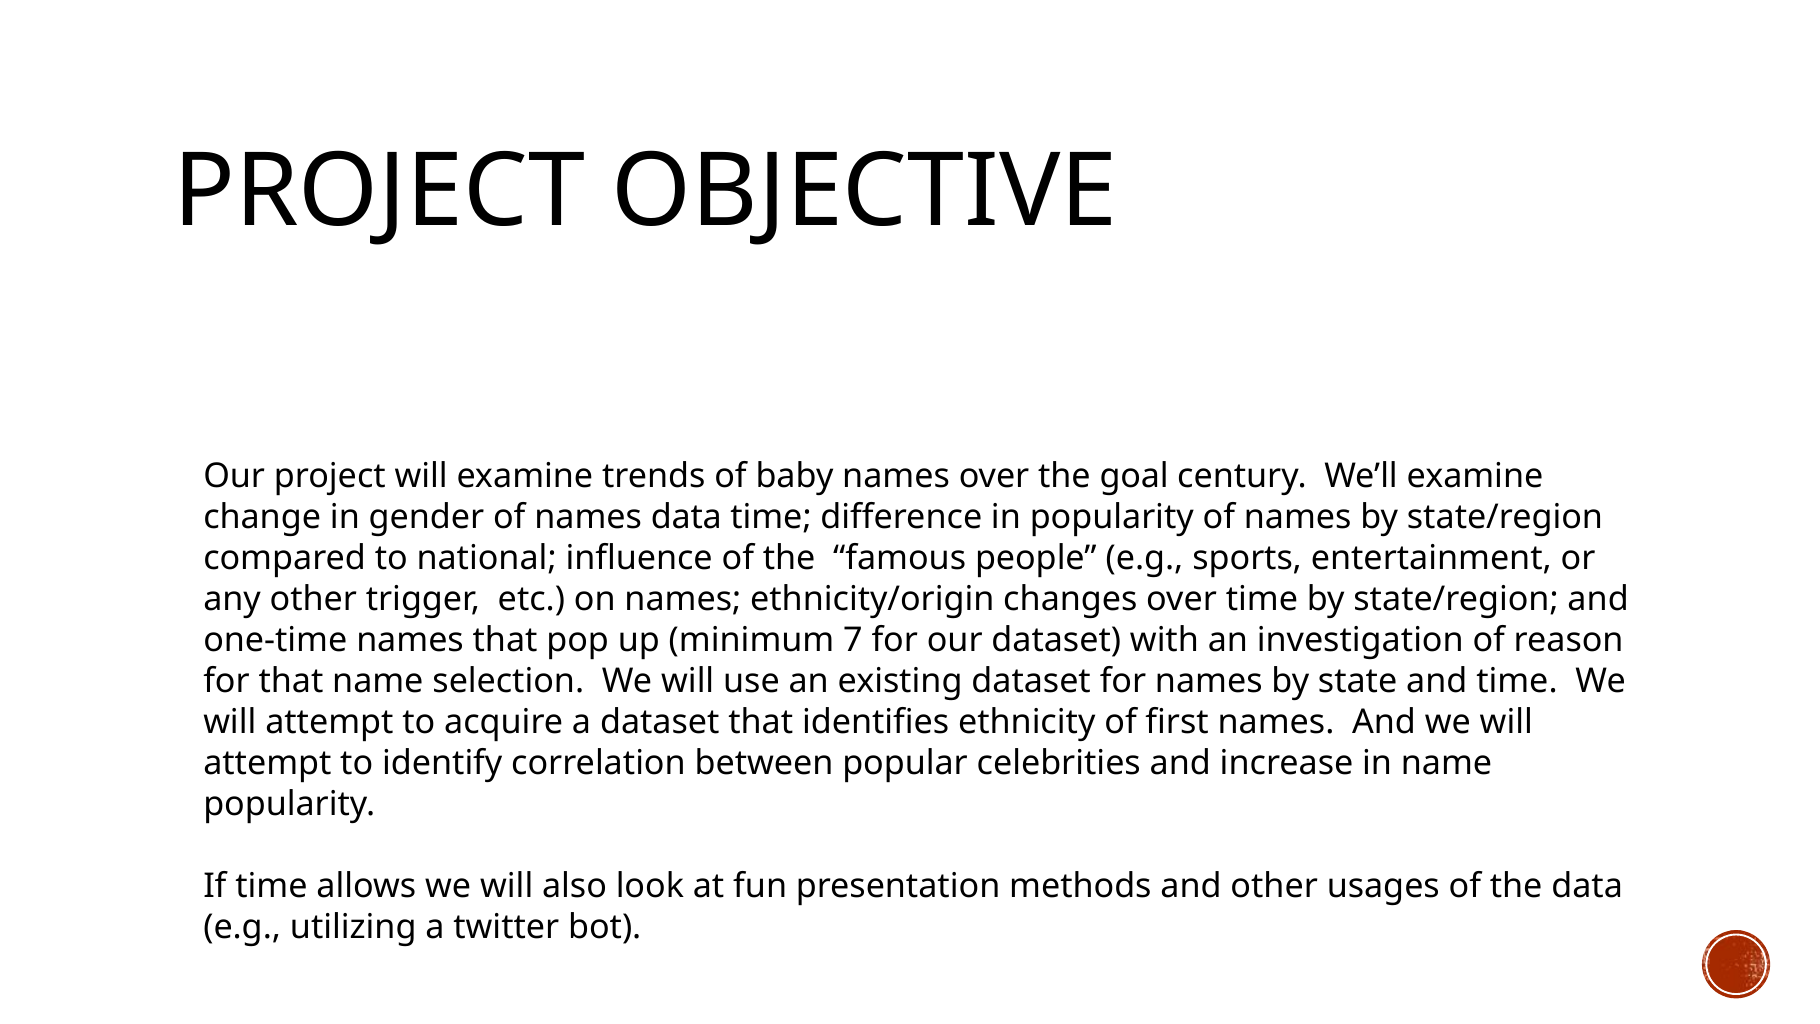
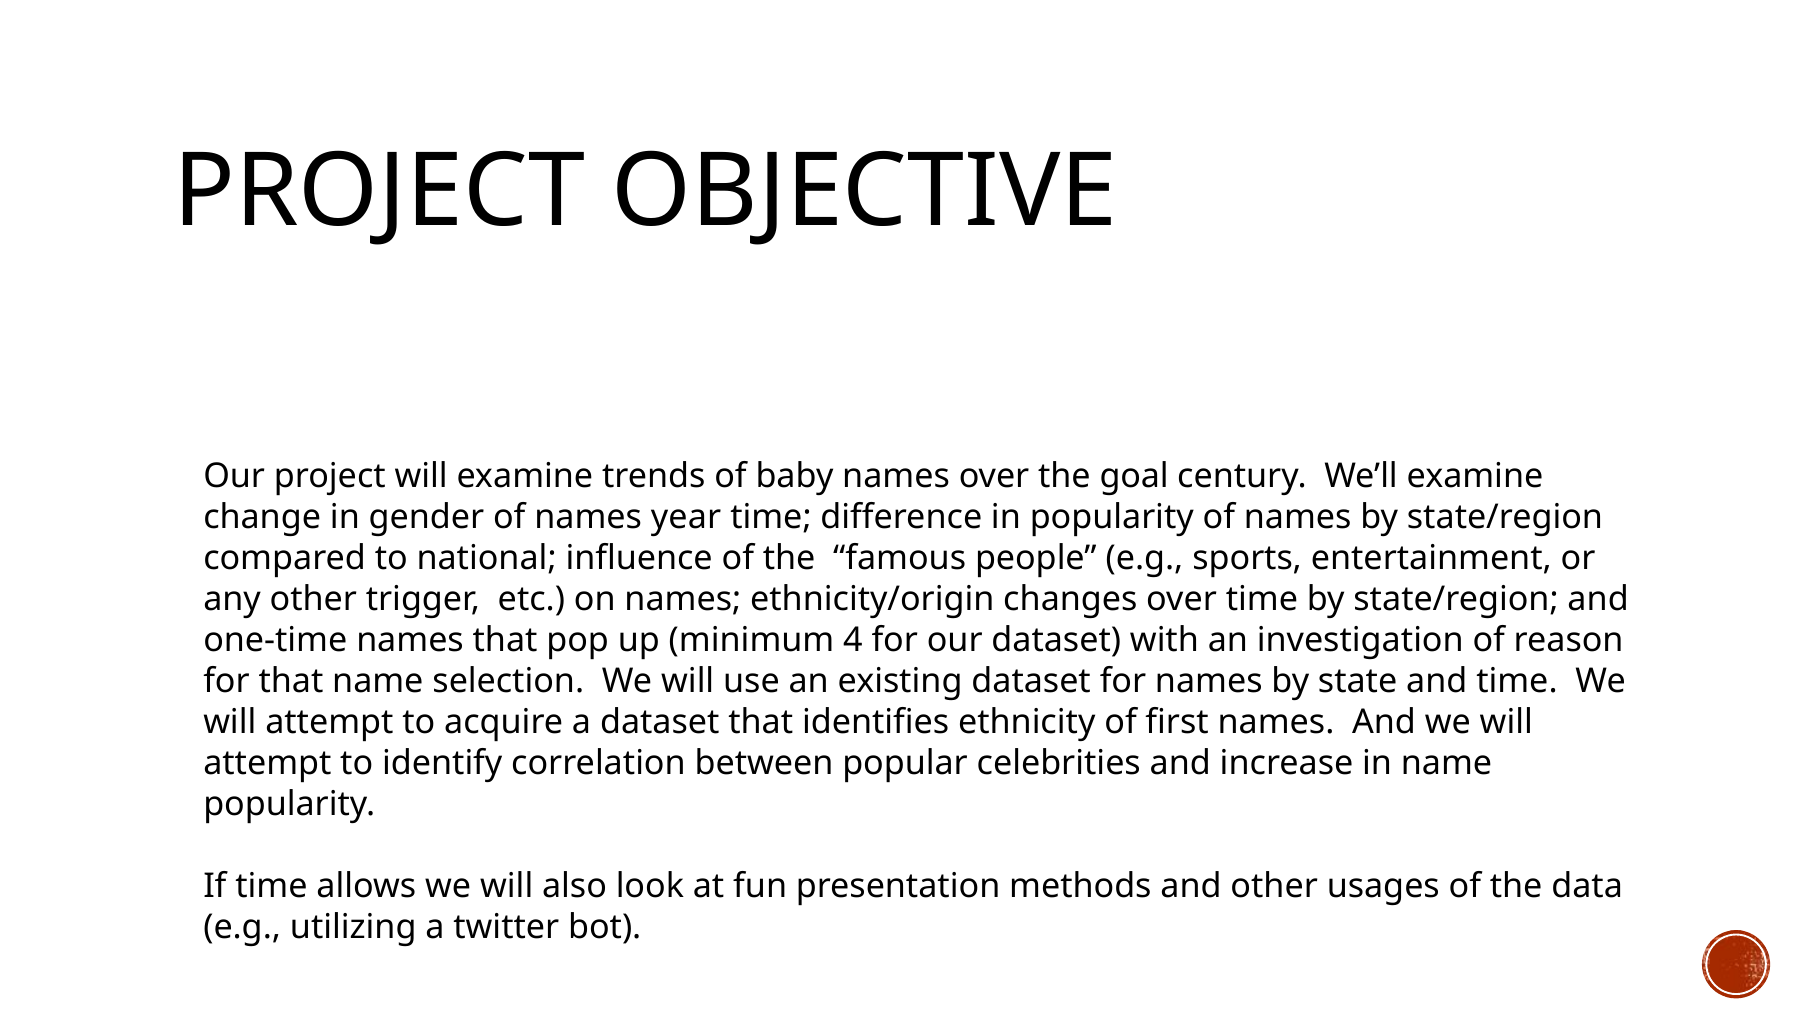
names data: data -> year (686, 518)
7: 7 -> 4 (853, 640)
